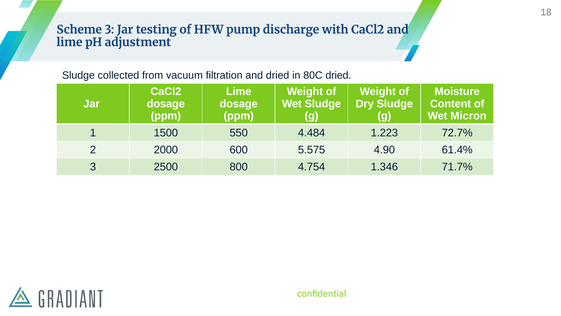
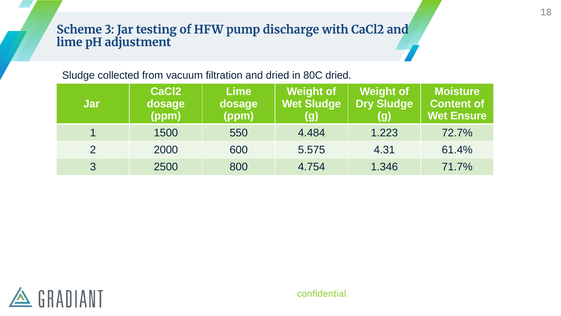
Micron: Micron -> Ensure (469, 116)
4.90: 4.90 -> 4.31 (384, 150)
